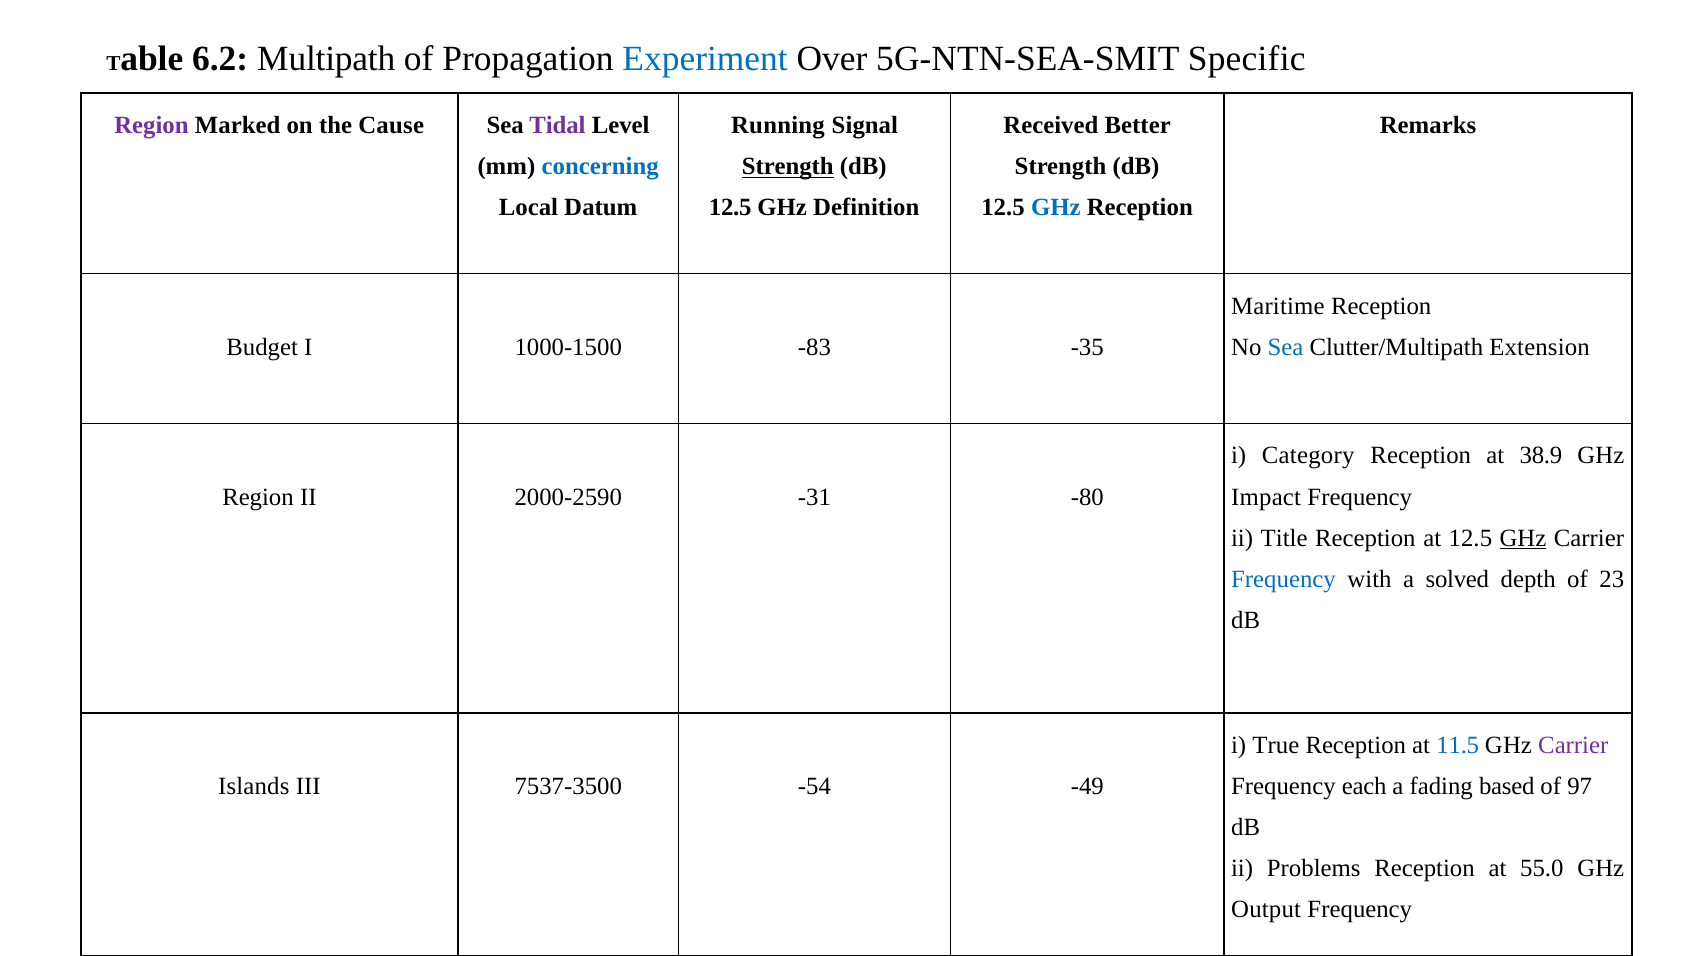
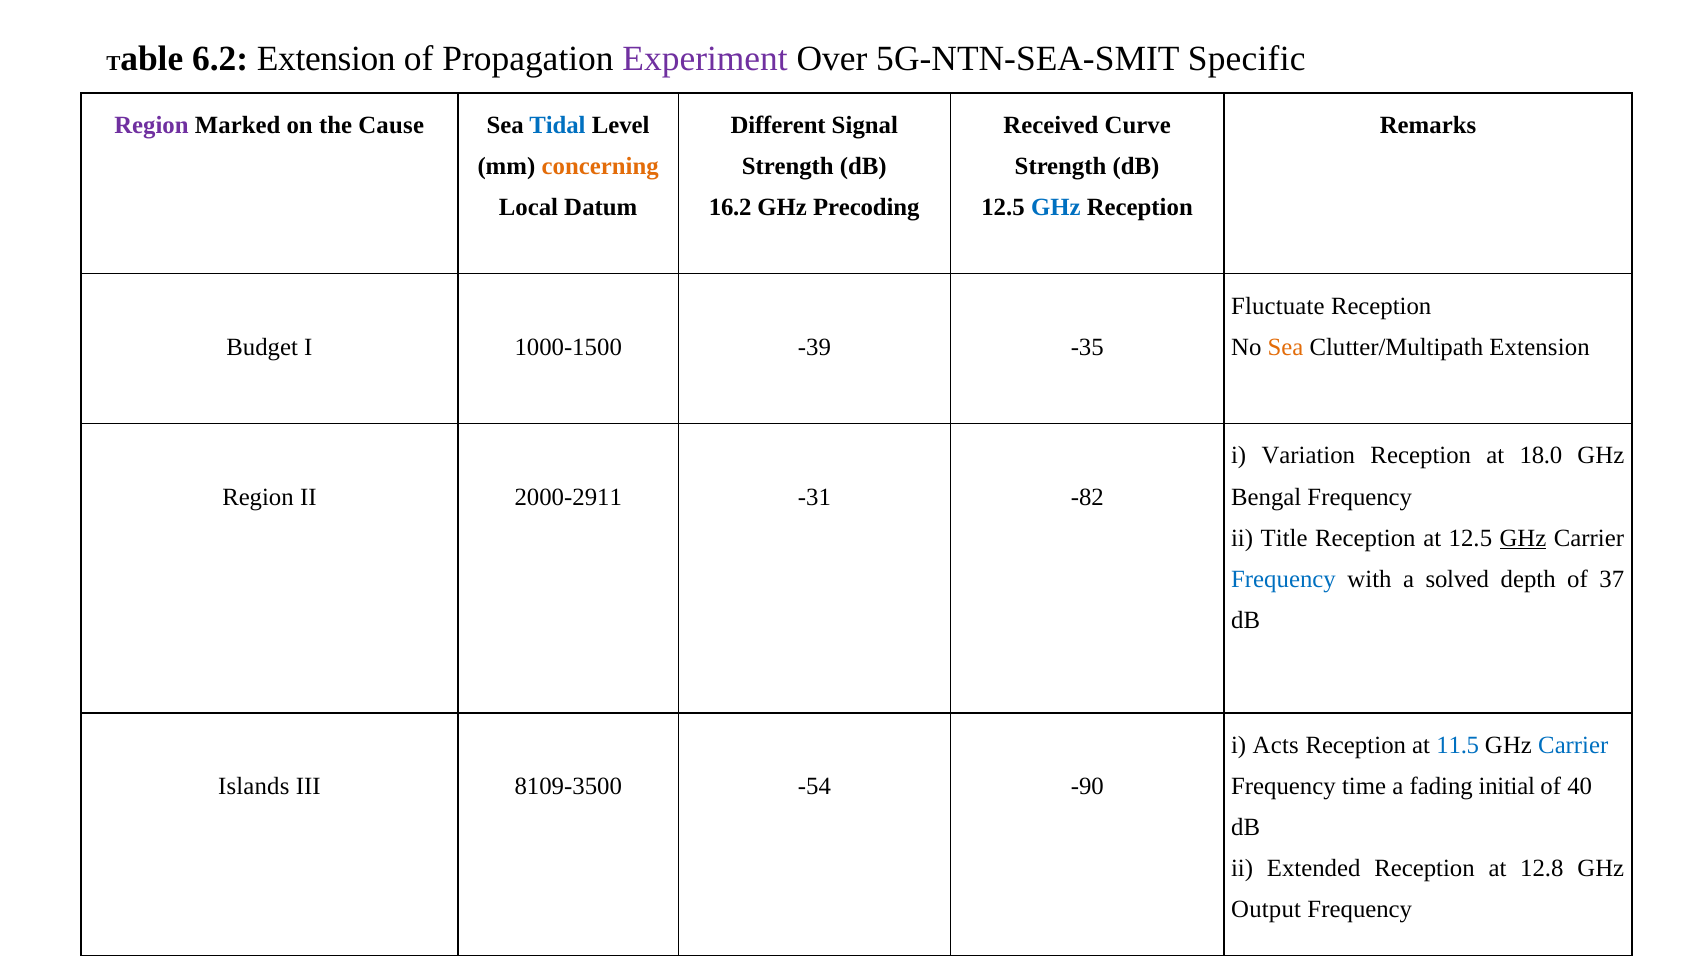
6.2 Multipath: Multipath -> Extension (326, 58)
Experiment colour: blue -> purple (705, 58)
Tidal colour: purple -> blue (558, 126)
Running: Running -> Different (778, 126)
Better: Better -> Curve (1138, 126)
concerning colour: blue -> orange (600, 167)
Strength underline: present -> none (788, 167)
12.5: 12.5 -> 16.2 (730, 208)
Definition: Definition -> Precoding (866, 208)
Maritime: Maritime -> Fluctuate (1278, 306)
-83: -83 -> -39 (814, 347)
Sea colour: blue -> orange (1286, 347)
Category: Category -> Variation (1308, 456)
38.9: 38.9 -> 18.0 (1541, 456)
2000-2590: 2000-2590 -> 2000-2911 (568, 497)
-80: -80 -> -82 (1087, 497)
Impact: Impact -> Bengal (1266, 497)
23: 23 -> 37 (1612, 579)
True: True -> Acts (1276, 745)
Carrier colour: purple -> blue (1573, 745)
7537-3500: 7537-3500 -> 8109-3500 (568, 786)
-49: -49 -> -90 (1087, 786)
each: each -> time (1364, 786)
based: based -> initial (1507, 786)
97: 97 -> 40 (1580, 786)
Problems: Problems -> Extended (1314, 868)
55.0: 55.0 -> 12.8 (1542, 868)
